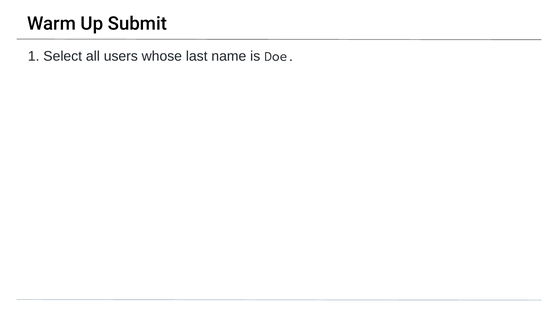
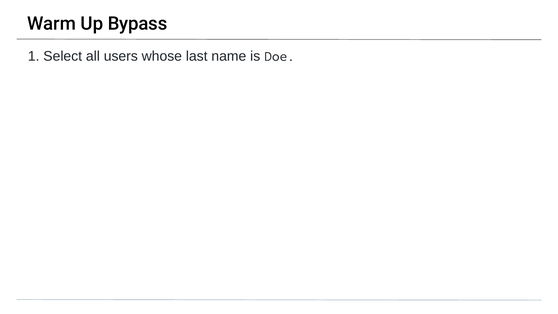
Submit: Submit -> Bypass (138, 24)
